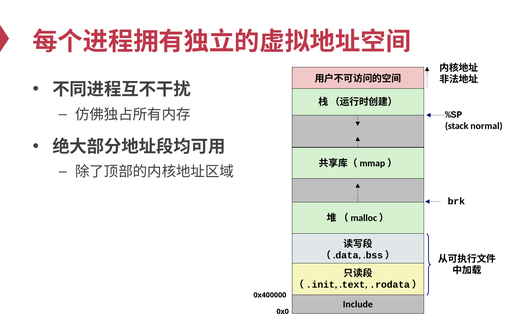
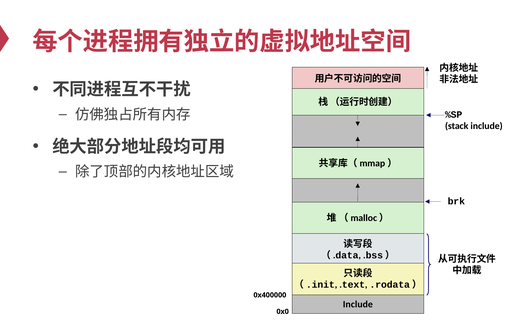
stack normal: normal -> include (487, 126)
